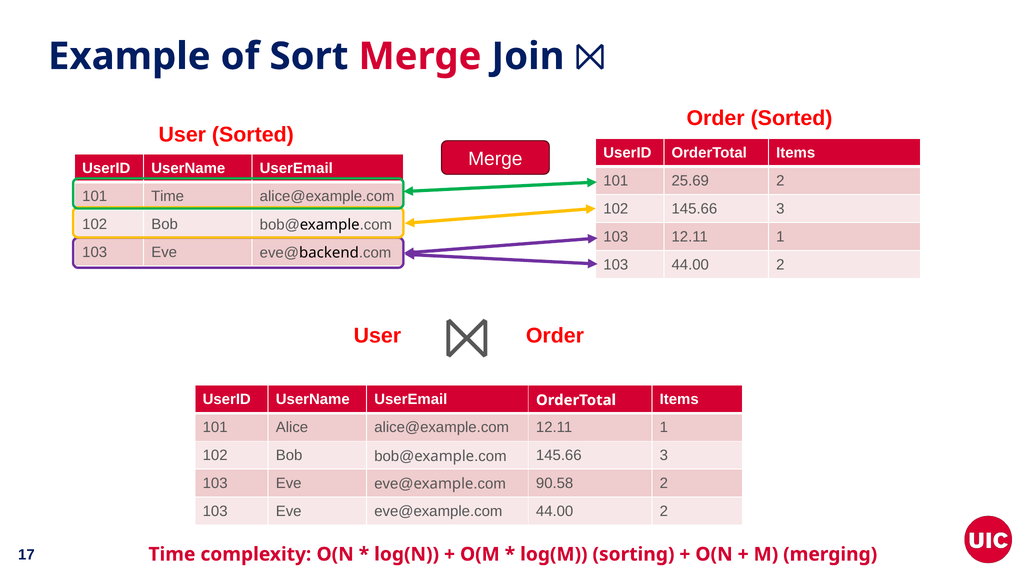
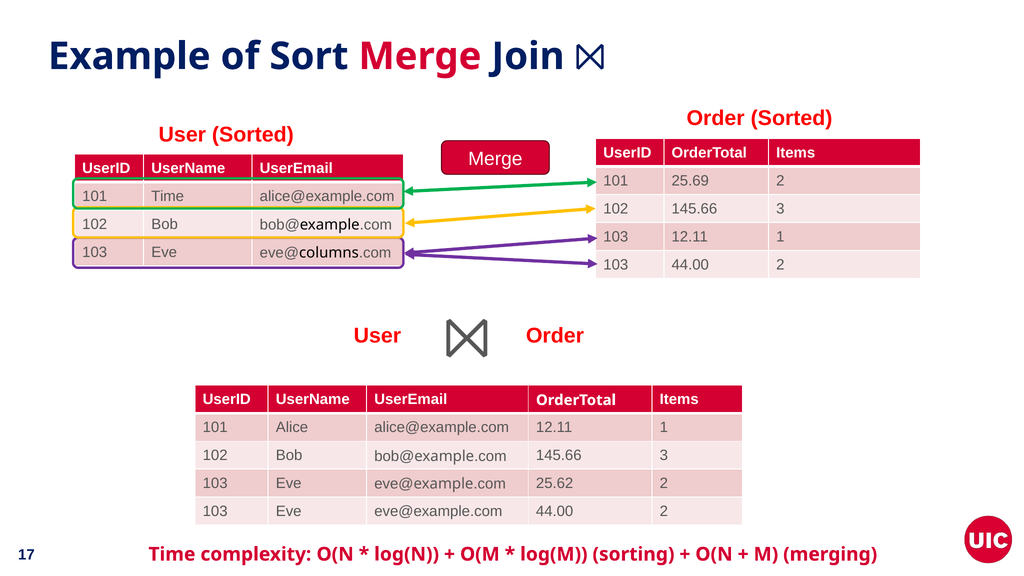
backend: backend -> columns (329, 253)
90.58: 90.58 -> 25.62 (555, 483)
